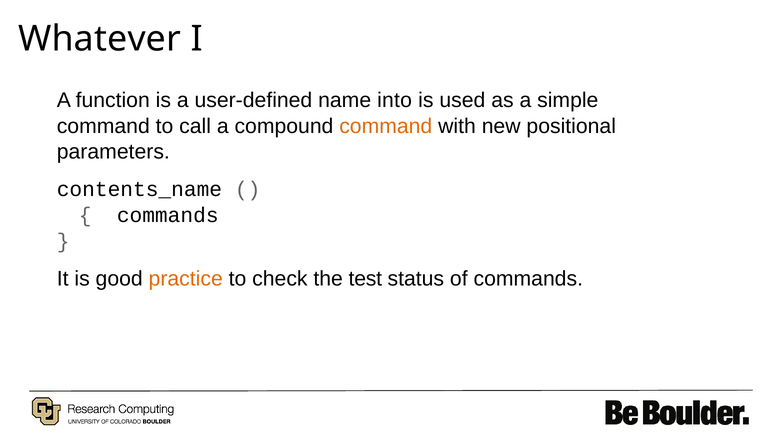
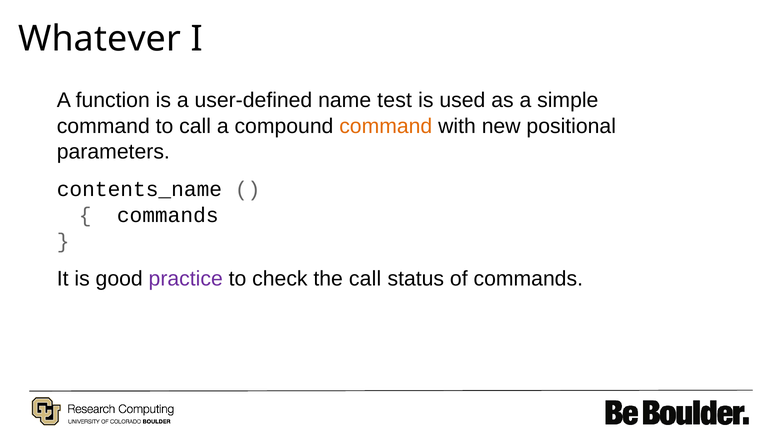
into: into -> test (395, 100)
practice colour: orange -> purple (186, 279)
the test: test -> call (365, 279)
